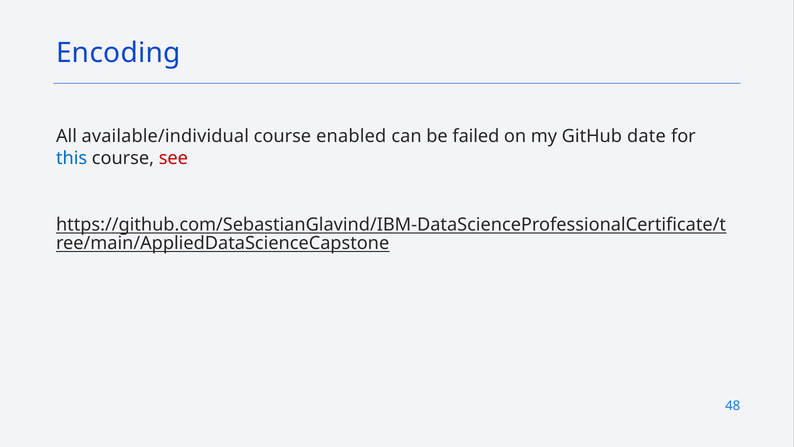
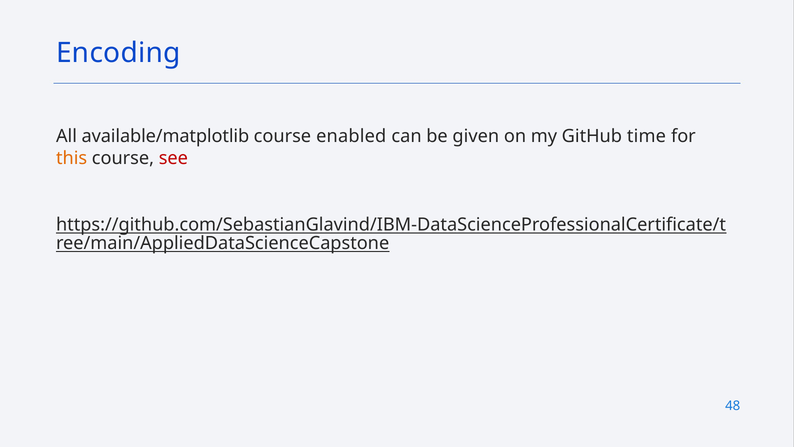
available/individual: available/individual -> available/matplotlib (165, 136)
failed: failed -> given (476, 136)
date: date -> time (646, 136)
this colour: blue -> orange (72, 158)
